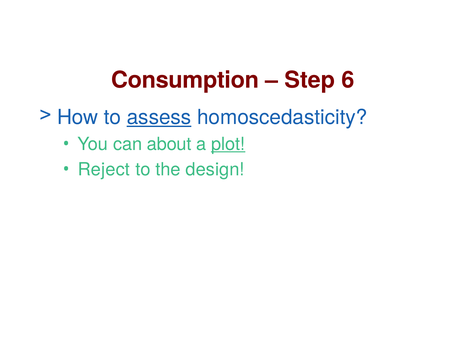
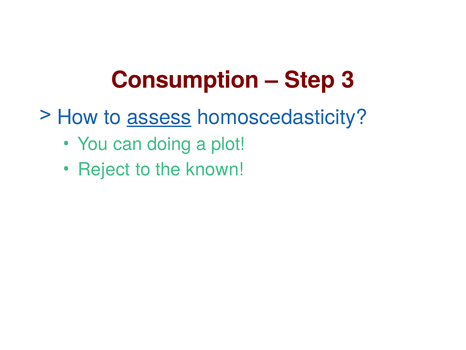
6: 6 -> 3 (348, 80)
about: about -> doing (169, 144)
plot underline: present -> none (228, 144)
design: design -> known (215, 169)
